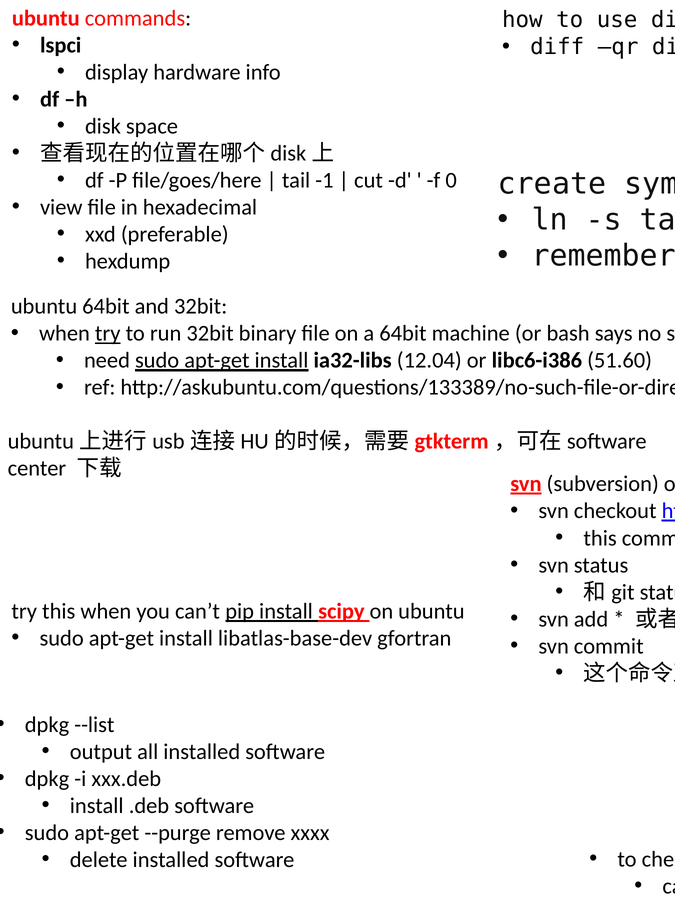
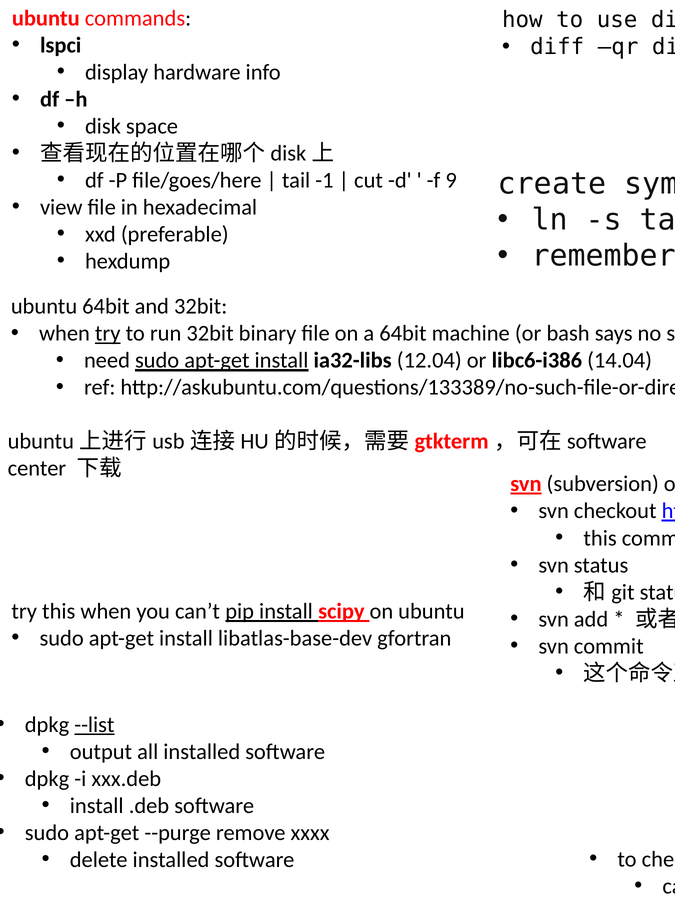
0: 0 -> 9 (451, 180)
51.60: 51.60 -> 14.04 (620, 360)
--list underline: none -> present (94, 725)
